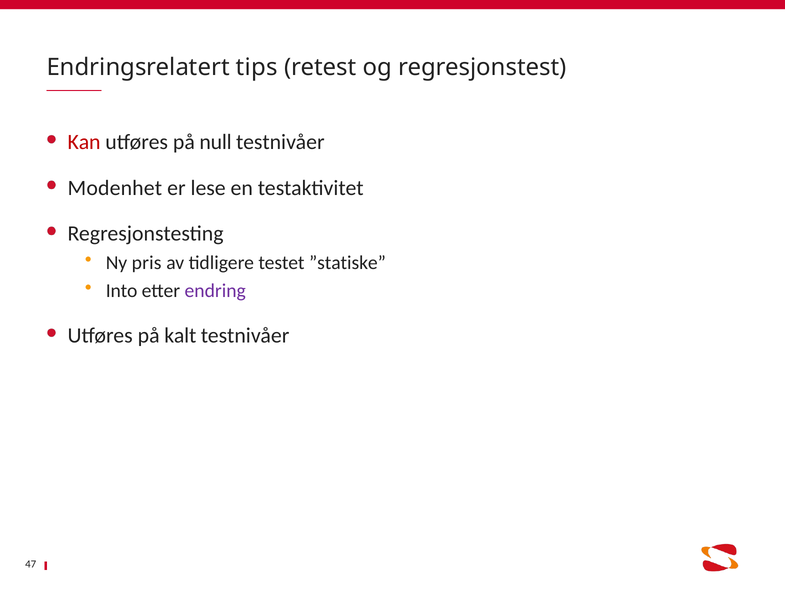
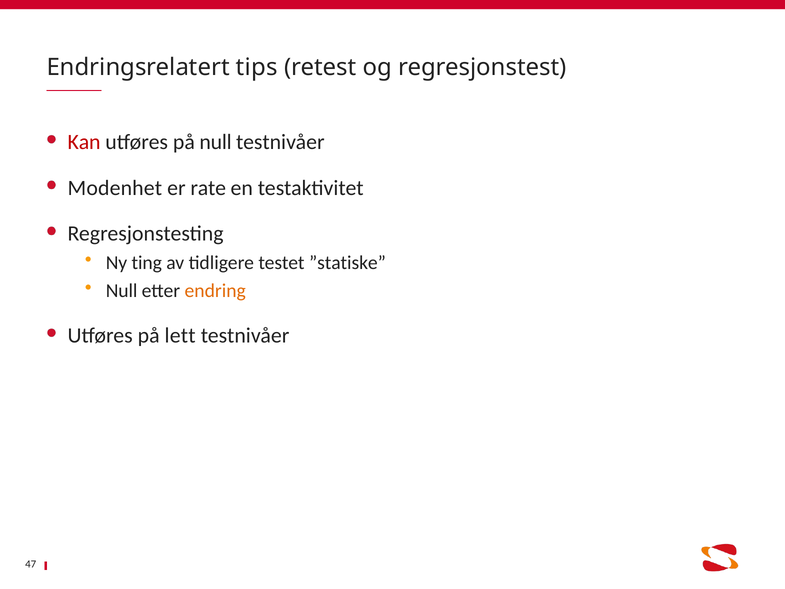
lese: lese -> rate (208, 188)
pris: pris -> ting (147, 263)
Into: Into -> Null (122, 291)
endring colour: purple -> orange (215, 291)
kalt: kalt -> lett (180, 336)
